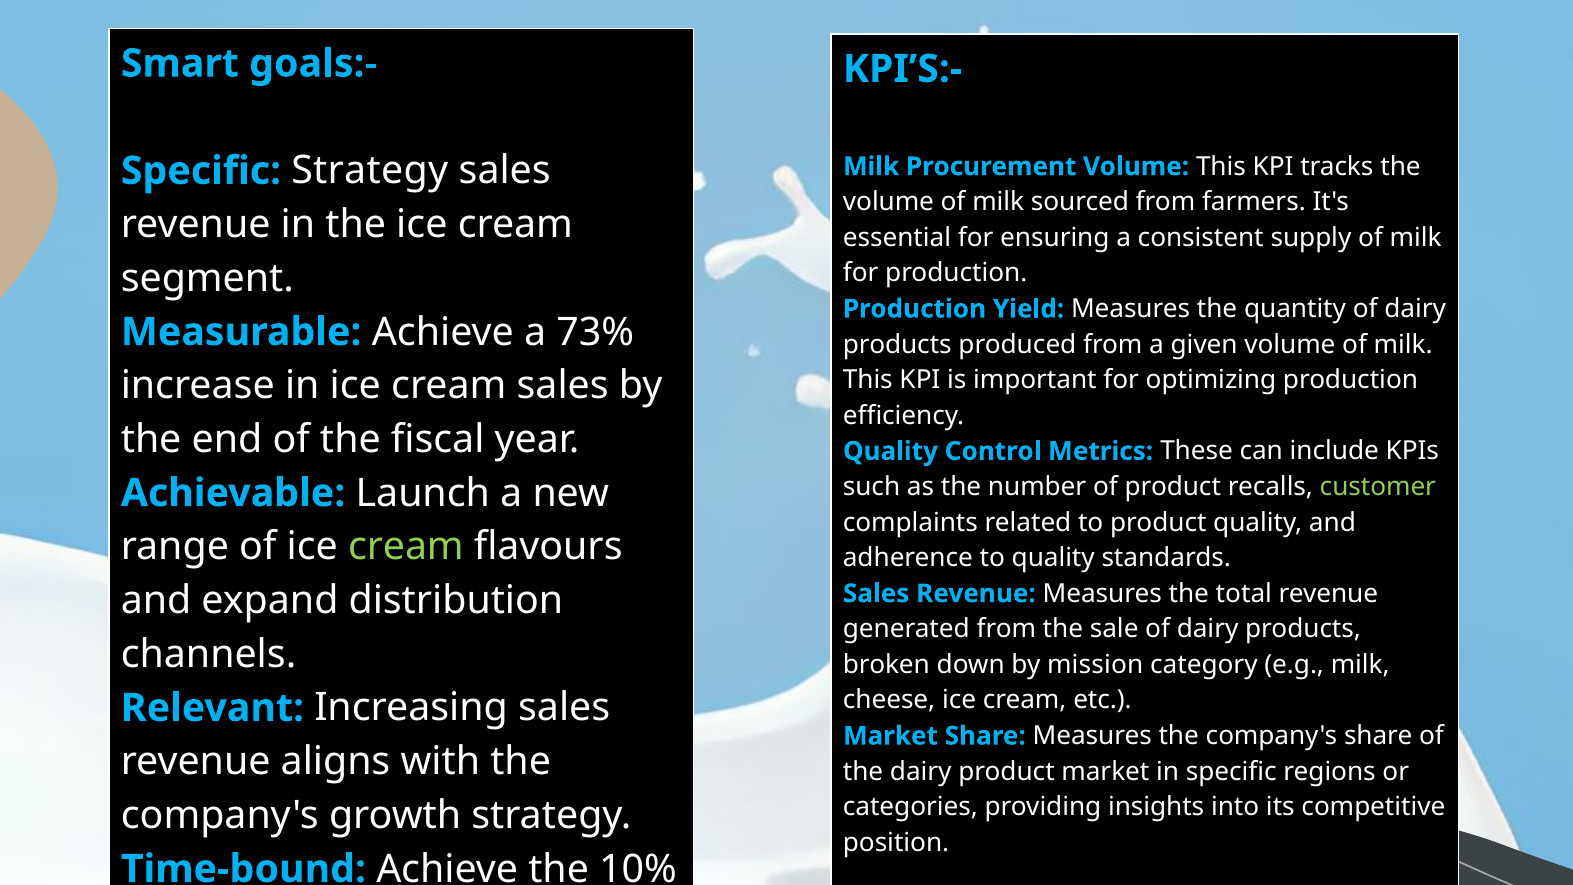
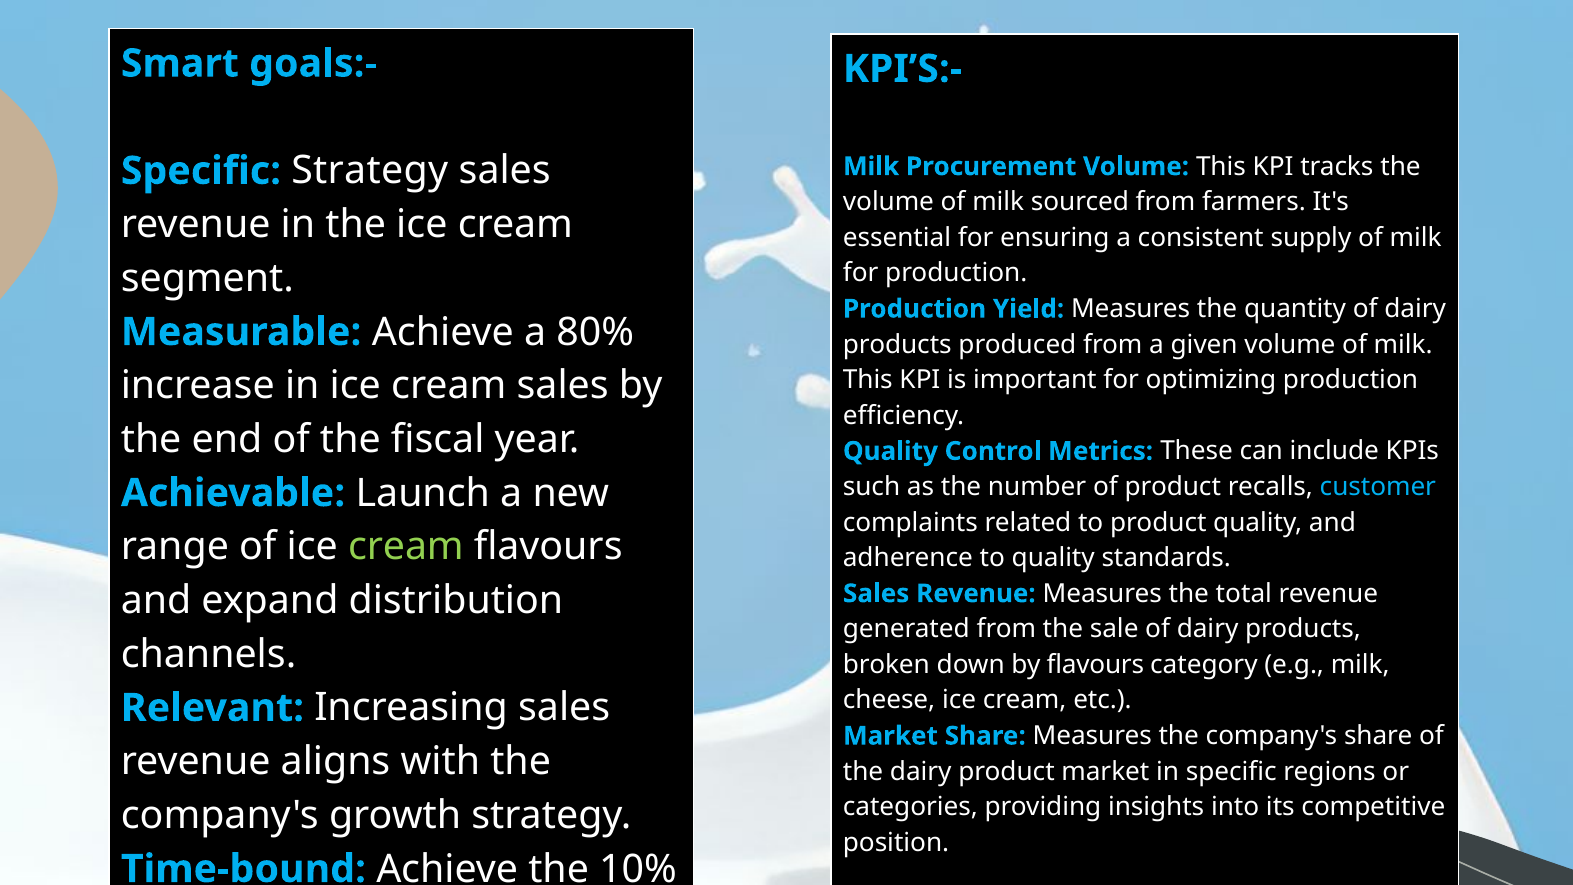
73%: 73% -> 80% (595, 332)
customer colour: light green -> light blue (1378, 487)
by mission: mission -> flavours (1095, 665)
